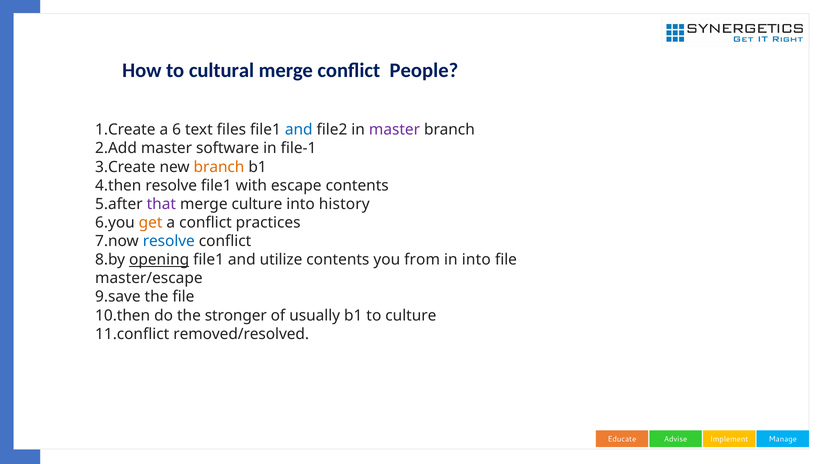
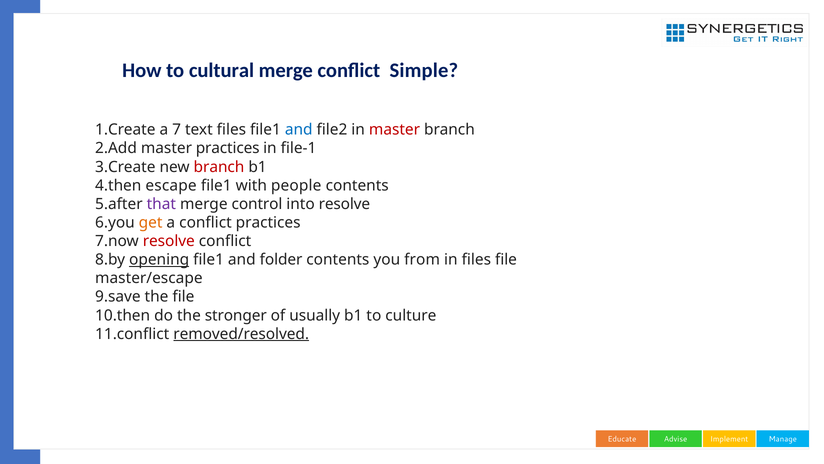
People: People -> Simple (424, 71)
6: 6 -> 7 (177, 130)
master colour: purple -> red (395, 130)
master software: software -> practices (228, 148)
branch colour: orange -> red (219, 167)
resolve: resolve -> escape (171, 185)
escape: escape -> people (296, 185)
merge culture: culture -> control (257, 204)
into history: history -> resolve (344, 204)
resolve colour: blue -> red (169, 241)
utilize: utilize -> folder (281, 259)
in into: into -> files (476, 259)
removed/resolved underline: none -> present (241, 334)
